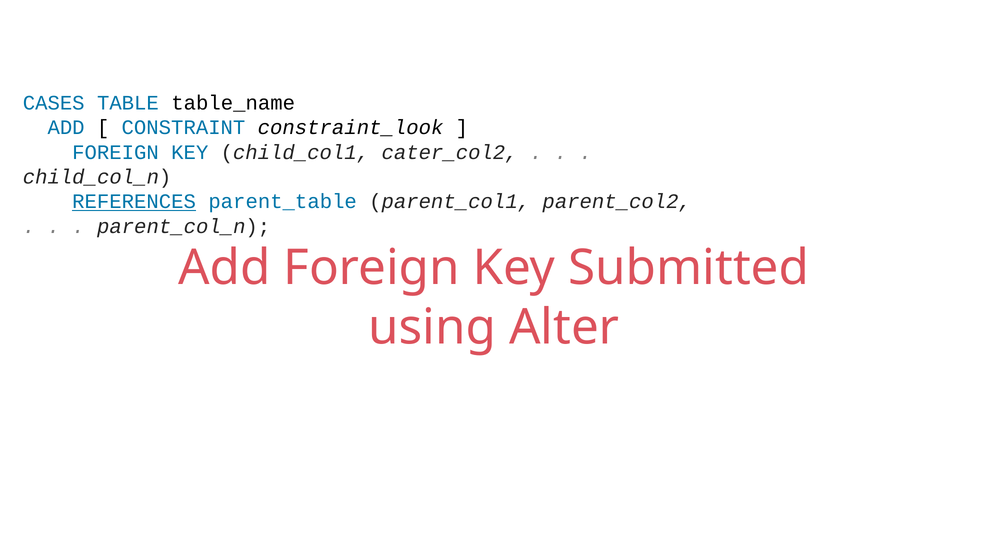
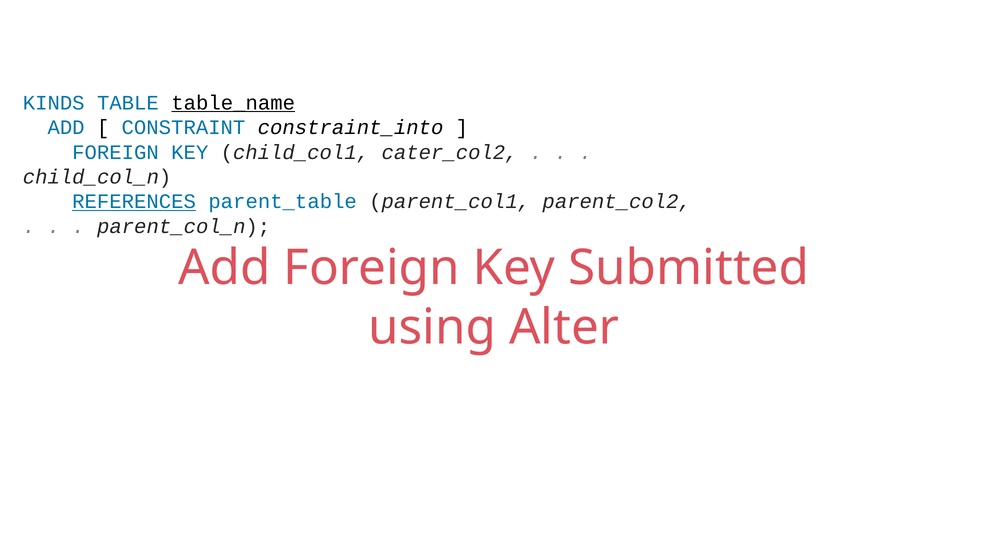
CASES: CASES -> KINDS (54, 103)
table_name underline: none -> present (233, 103)
constraint_look: constraint_look -> constraint_into (351, 127)
